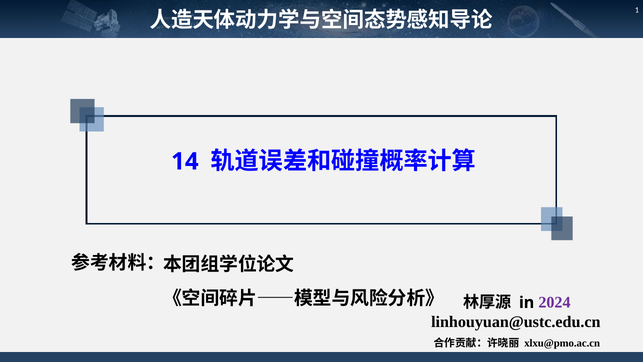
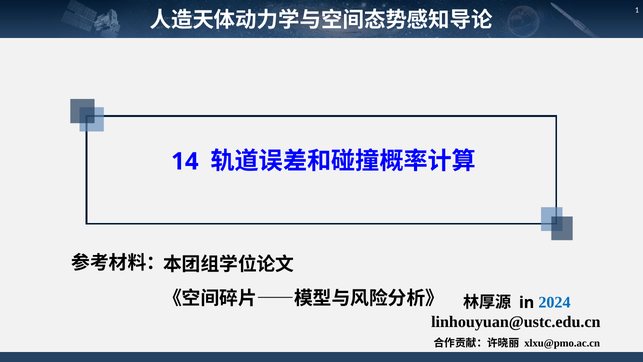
2024 colour: purple -> blue (554, 302)
